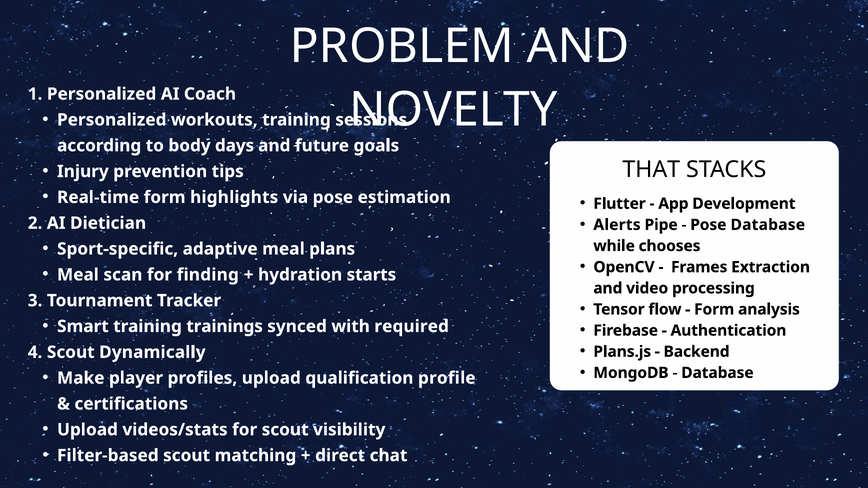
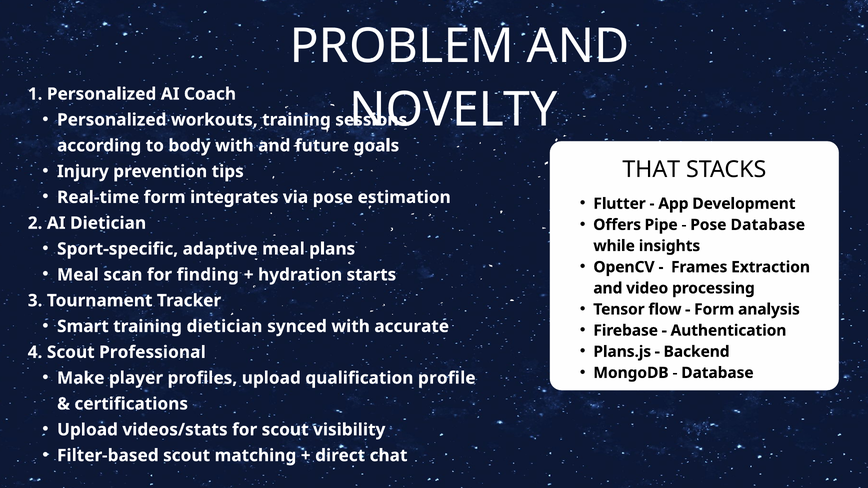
body days: days -> with (234, 146)
highlights: highlights -> integrates (234, 197)
Alerts: Alerts -> Offers (617, 225)
chooses: chooses -> insights (669, 246)
training trainings: trainings -> dietician (224, 327)
required: required -> accurate (412, 327)
Dynamically: Dynamically -> Professional (152, 352)
